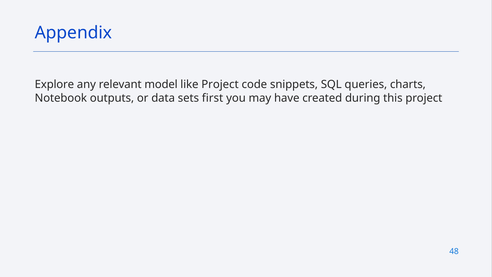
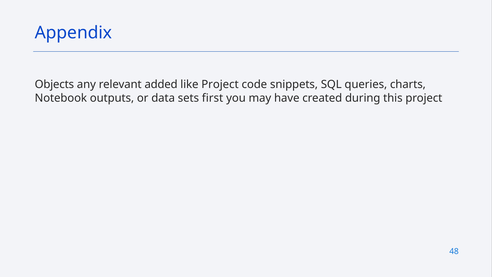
Explore: Explore -> Objects (54, 84)
model: model -> added (161, 84)
